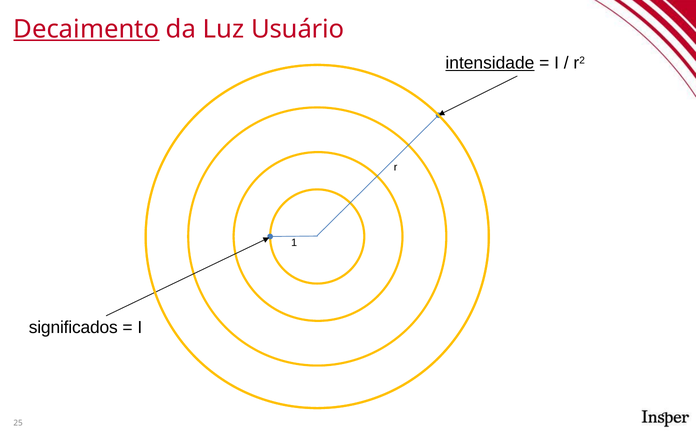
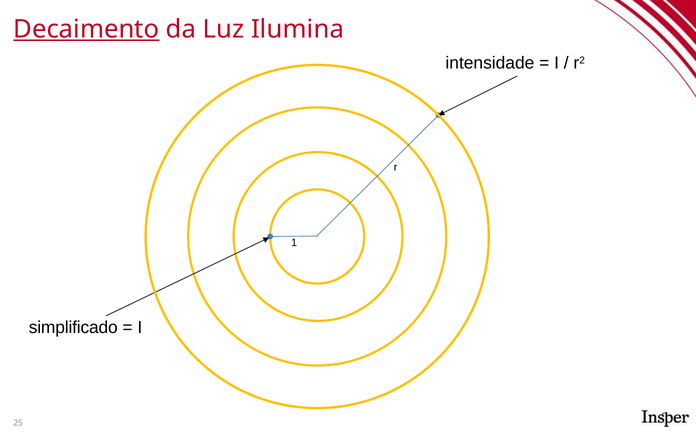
Usuário: Usuário -> Ilumina (298, 29)
intensidade underline: present -> none (490, 63)
significados: significados -> simplificado (73, 328)
